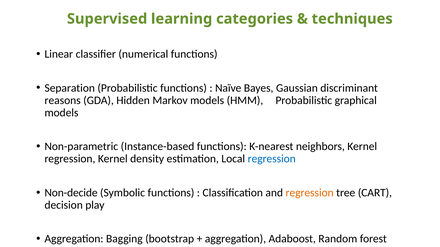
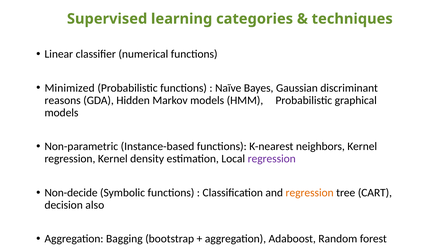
Separation: Separation -> Minimized (70, 88)
regression colour: blue -> purple (272, 159)
play: play -> also (95, 205)
